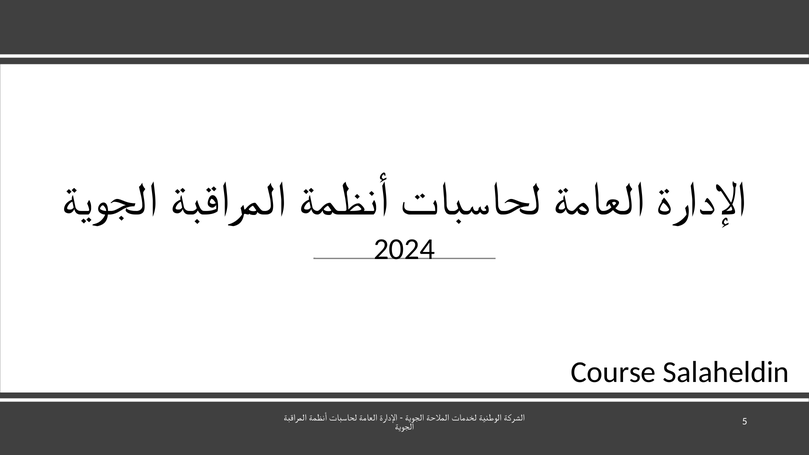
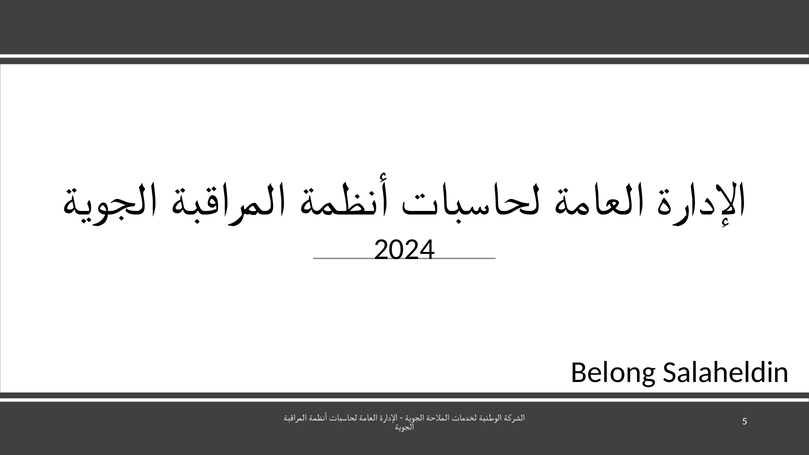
Course: Course -> Belong (613, 372)
